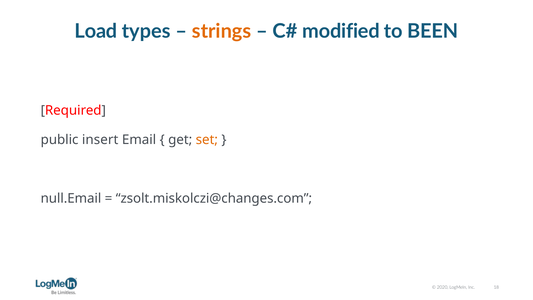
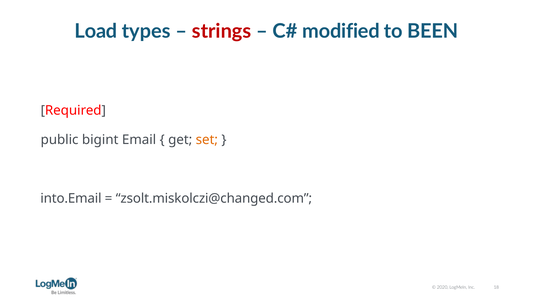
strings colour: orange -> red (222, 31)
insert: insert -> bigint (100, 140)
null.Email: null.Email -> into.Email (71, 198)
zsolt.miskolczi@changes.com: zsolt.miskolczi@changes.com -> zsolt.miskolczi@changed.com (214, 198)
